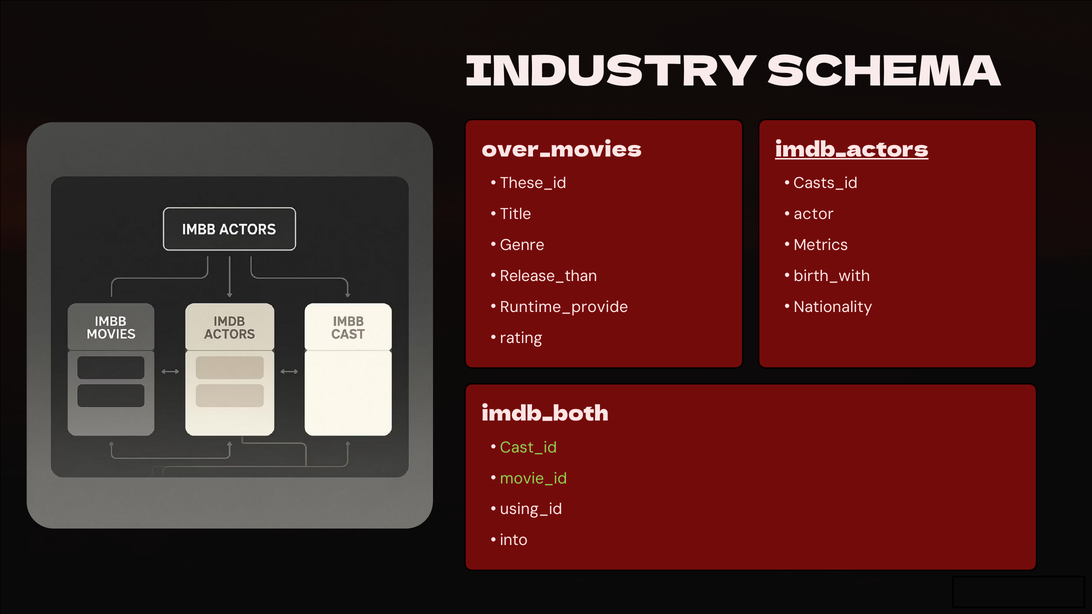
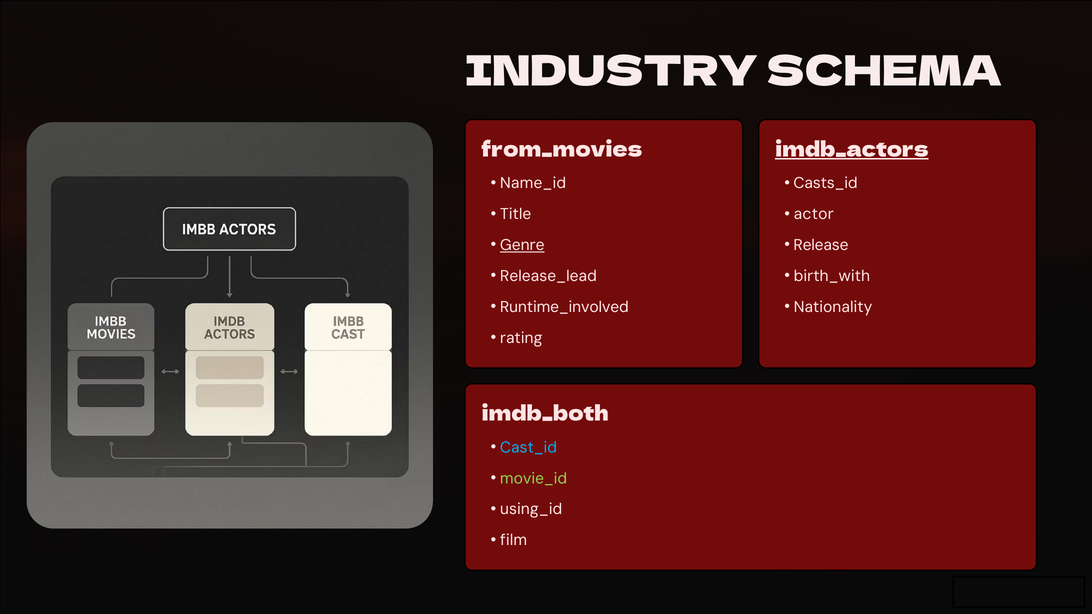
over_movies: over_movies -> from_movies (562, 150)
These_id: These_id -> Name_id (533, 183)
Genre underline: none -> present (522, 245)
Metrics: Metrics -> Release (821, 245)
Release_than: Release_than -> Release_lead (548, 276)
Runtime_provide: Runtime_provide -> Runtime_involved (564, 307)
Cast_id colour: light green -> light blue (529, 448)
into: into -> film (514, 540)
